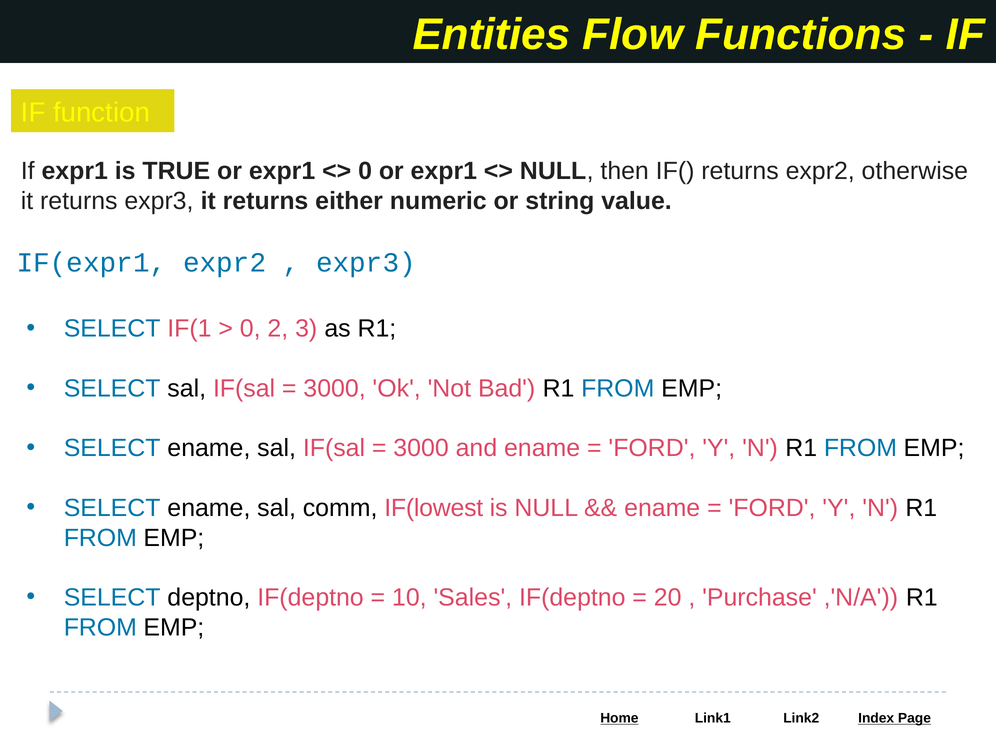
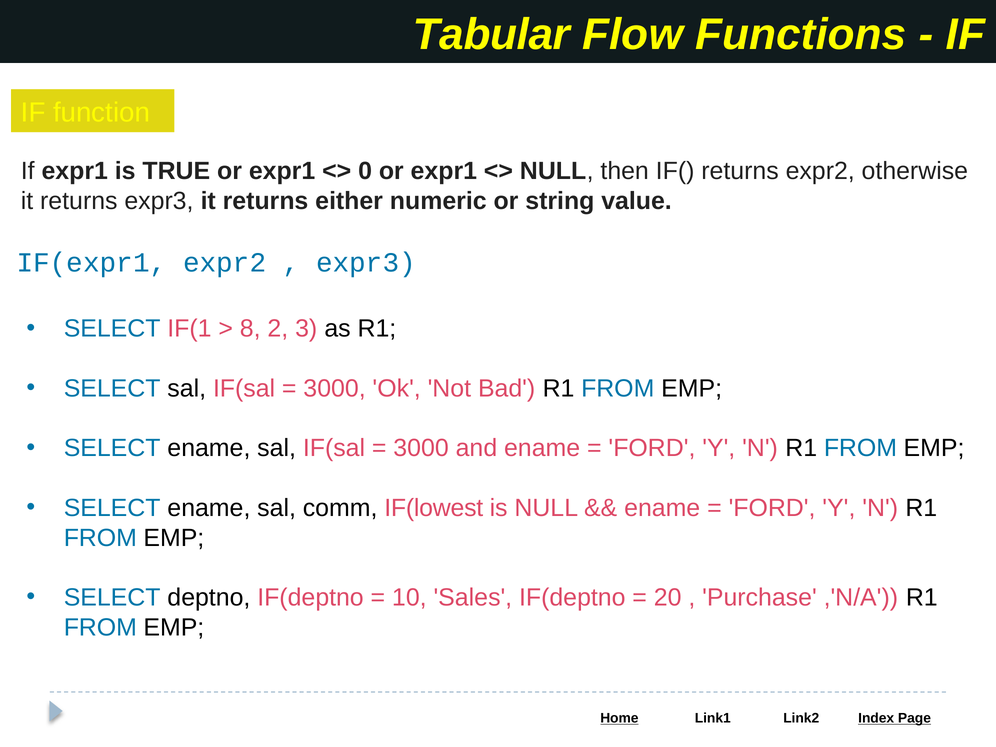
Entities: Entities -> Tabular (491, 35)
0: 0 -> 8 (250, 329)
